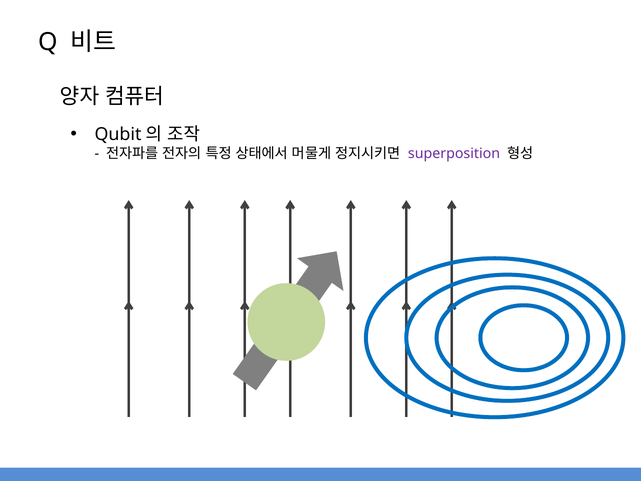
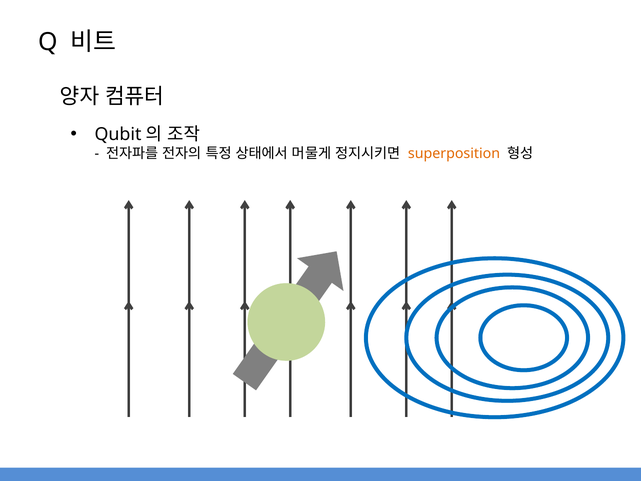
superposition colour: purple -> orange (454, 153)
